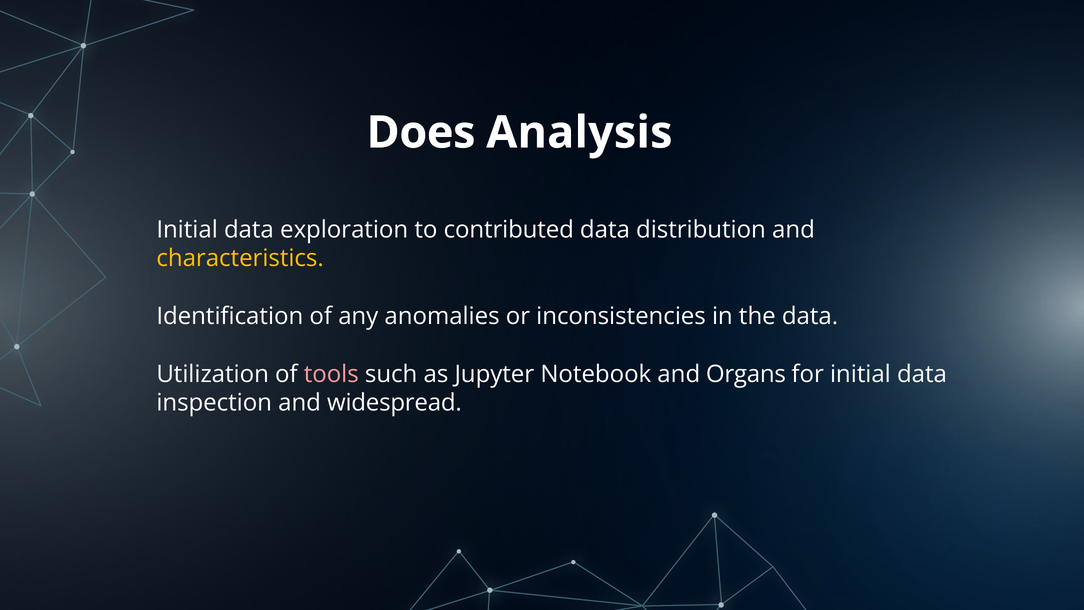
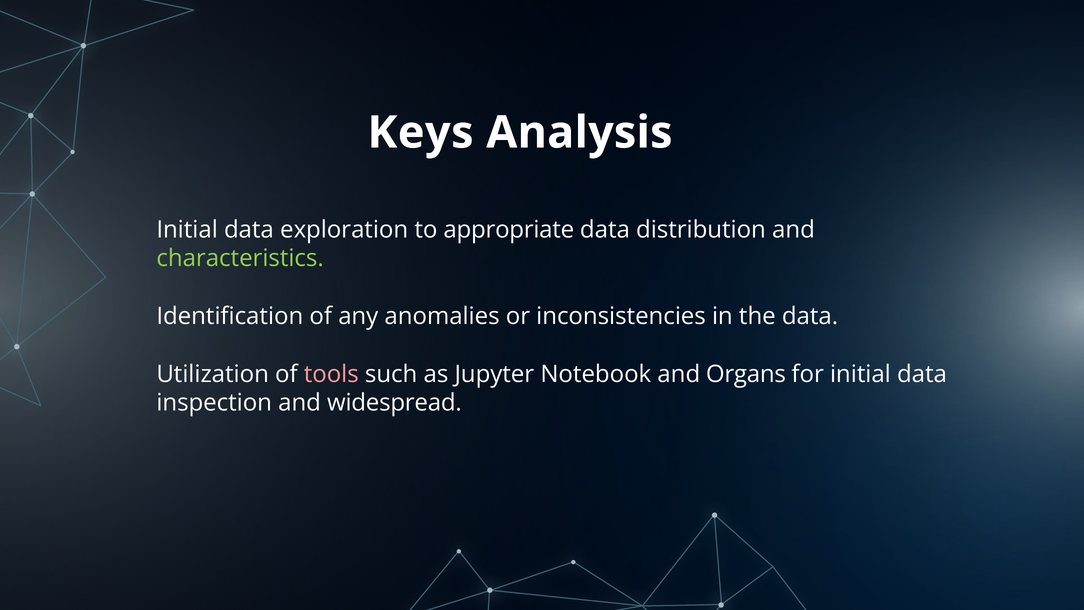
Does: Does -> Keys (420, 133)
contributed: contributed -> appropriate (509, 230)
characteristics colour: yellow -> light green (240, 258)
